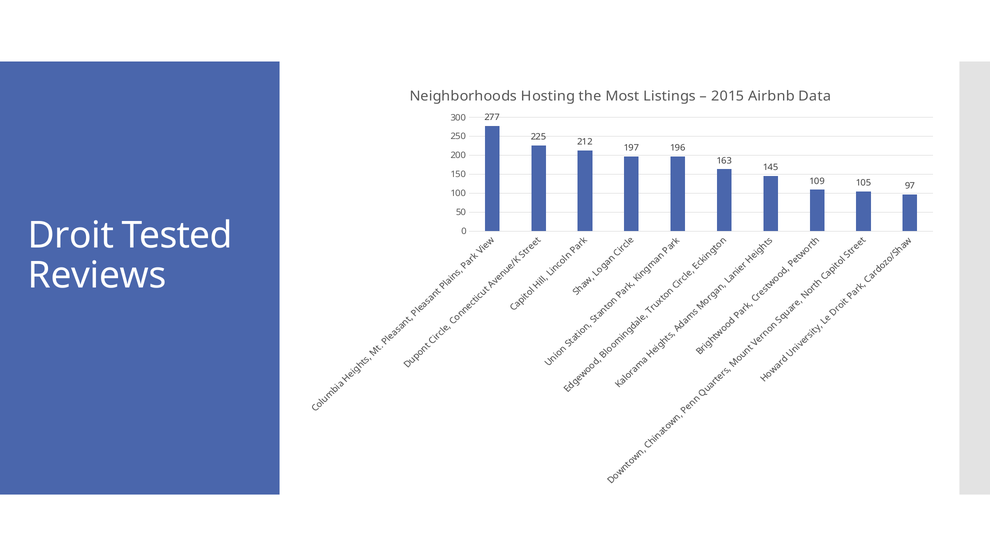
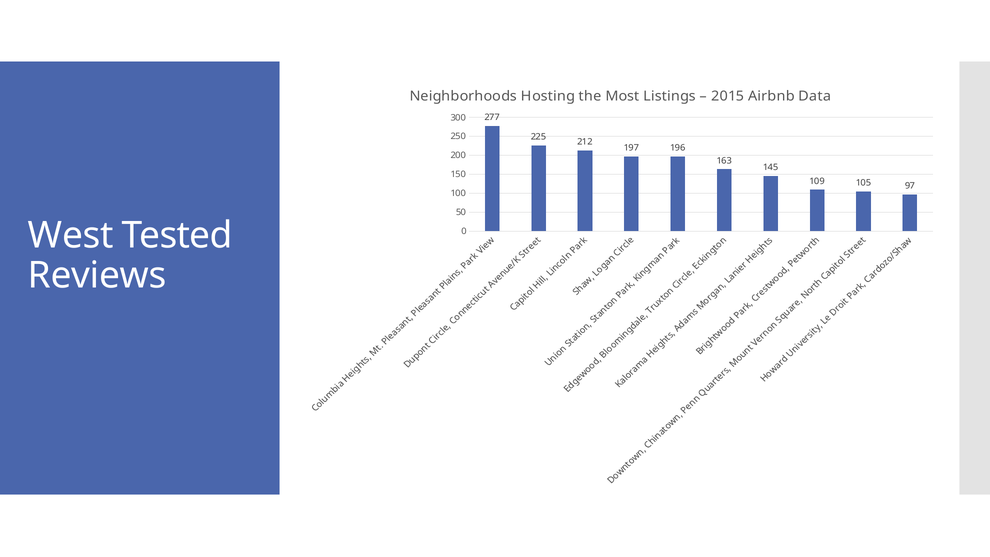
Droit: Droit -> West (71, 235)
